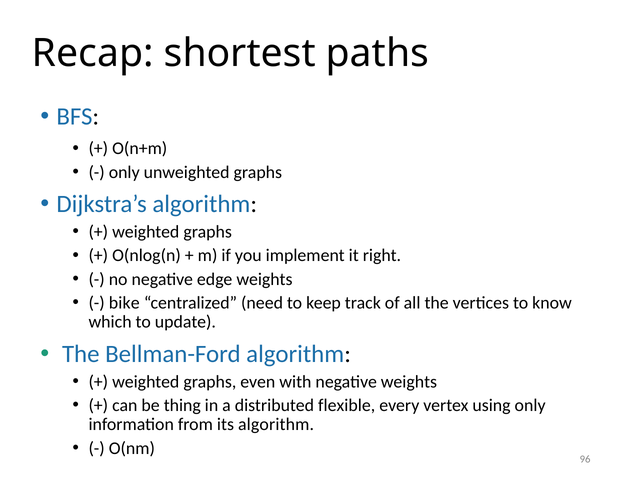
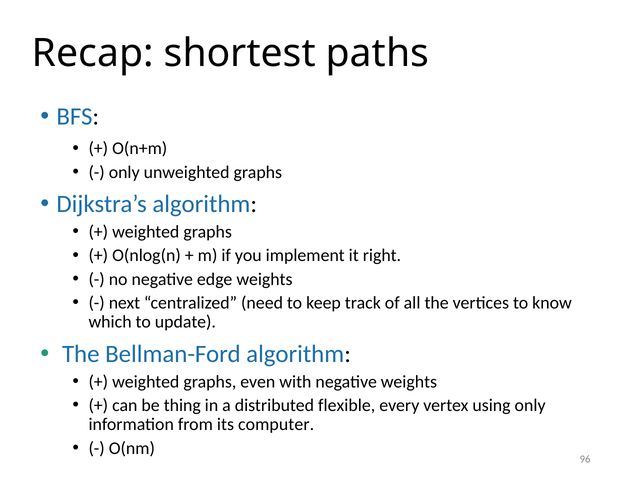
bike: bike -> next (124, 303)
its algorithm: algorithm -> computer (276, 424)
